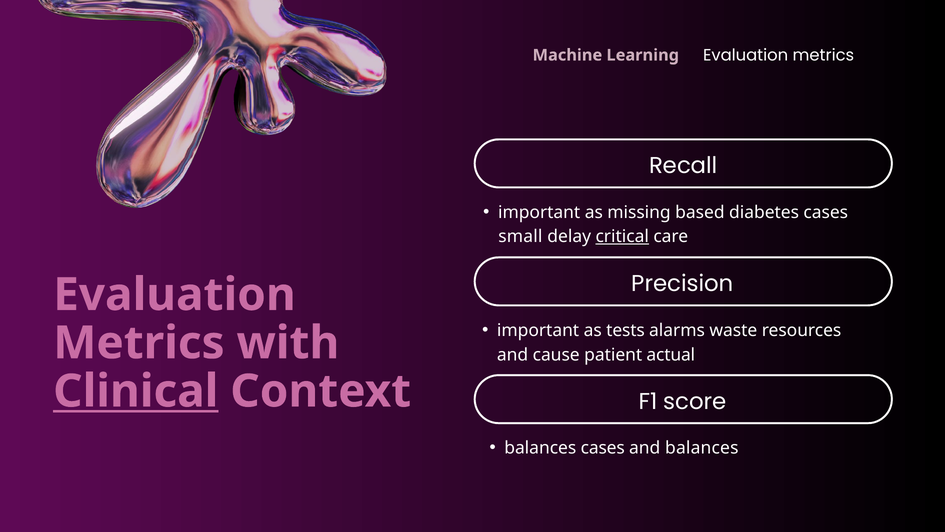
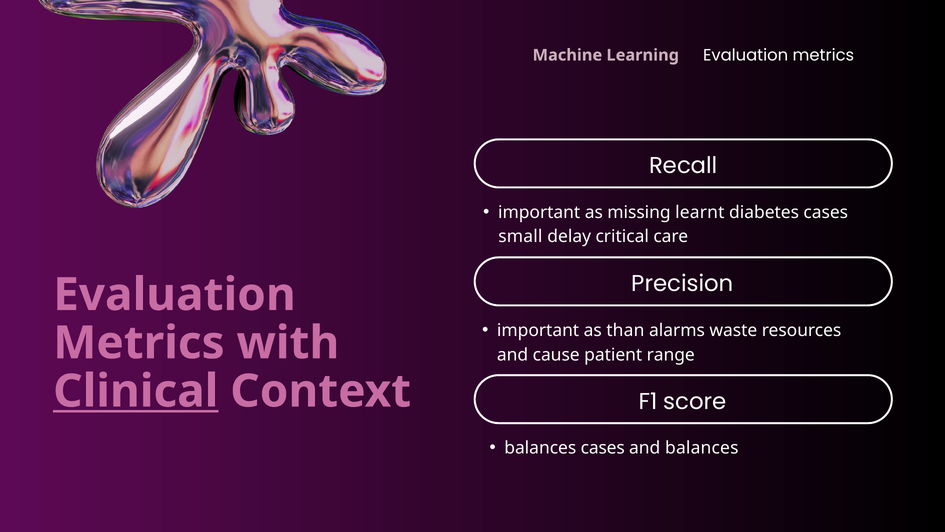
based: based -> learnt (700, 212)
critical underline: present -> none (622, 237)
tests: tests -> than (625, 330)
actual: actual -> range (671, 354)
